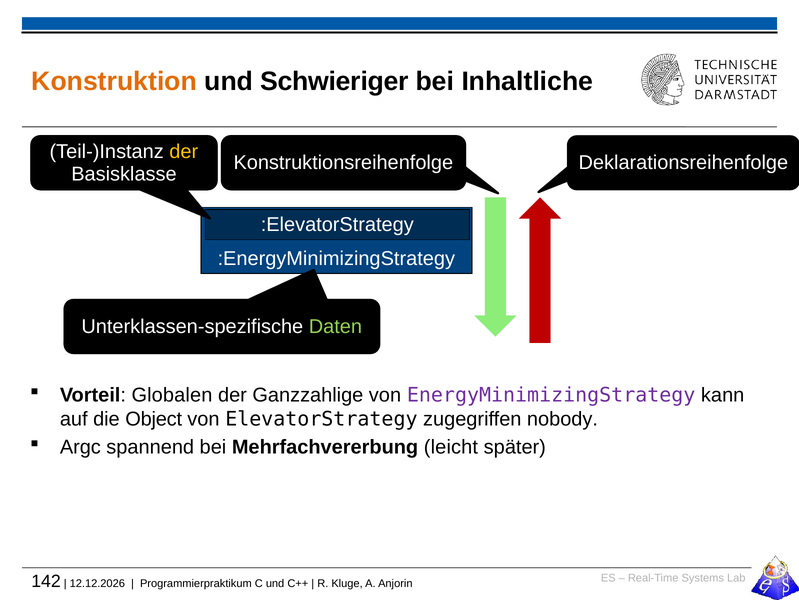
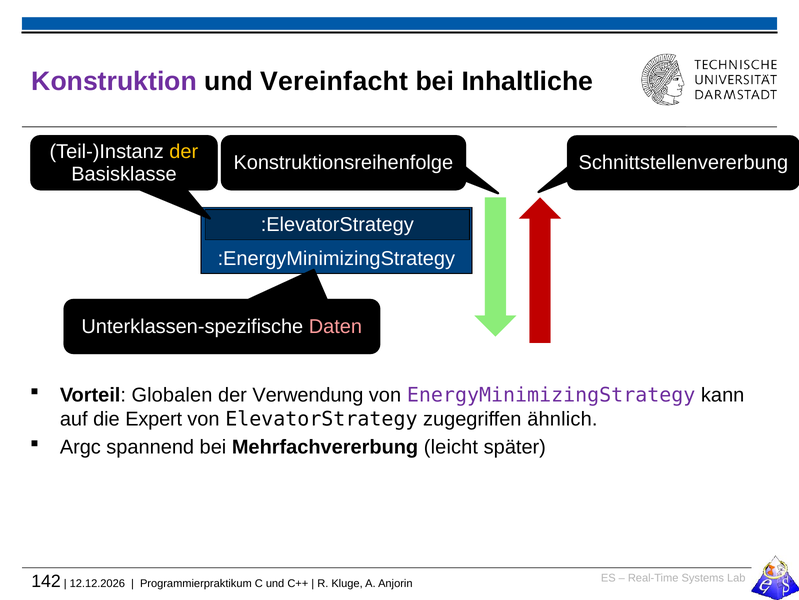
Konstruktion colour: orange -> purple (114, 81)
Schwieriger: Schwieriger -> Vereinfacht (334, 81)
Deklarationsreihenfolge: Deklarationsreihenfolge -> Schnittstellenvererbung (683, 163)
Daten colour: light green -> pink (335, 326)
Ganzzahlige: Ganzzahlige -> Verwendung (308, 395)
Object: Object -> Expert (154, 419)
nobody: nobody -> ähnlich (562, 419)
